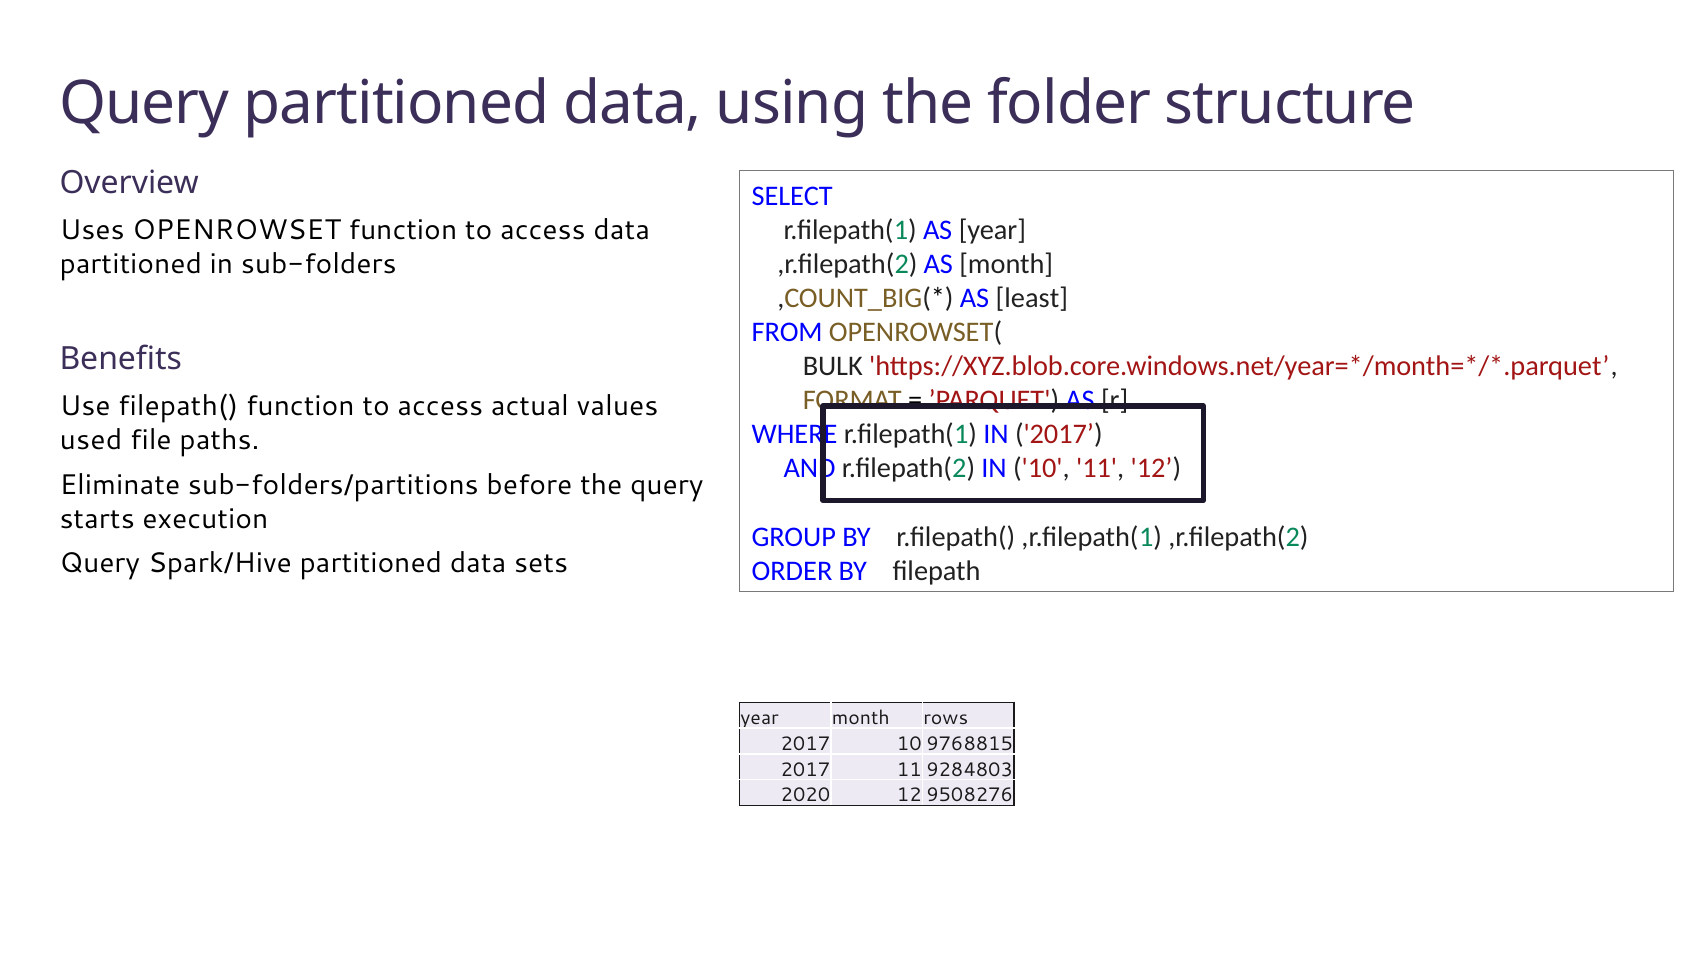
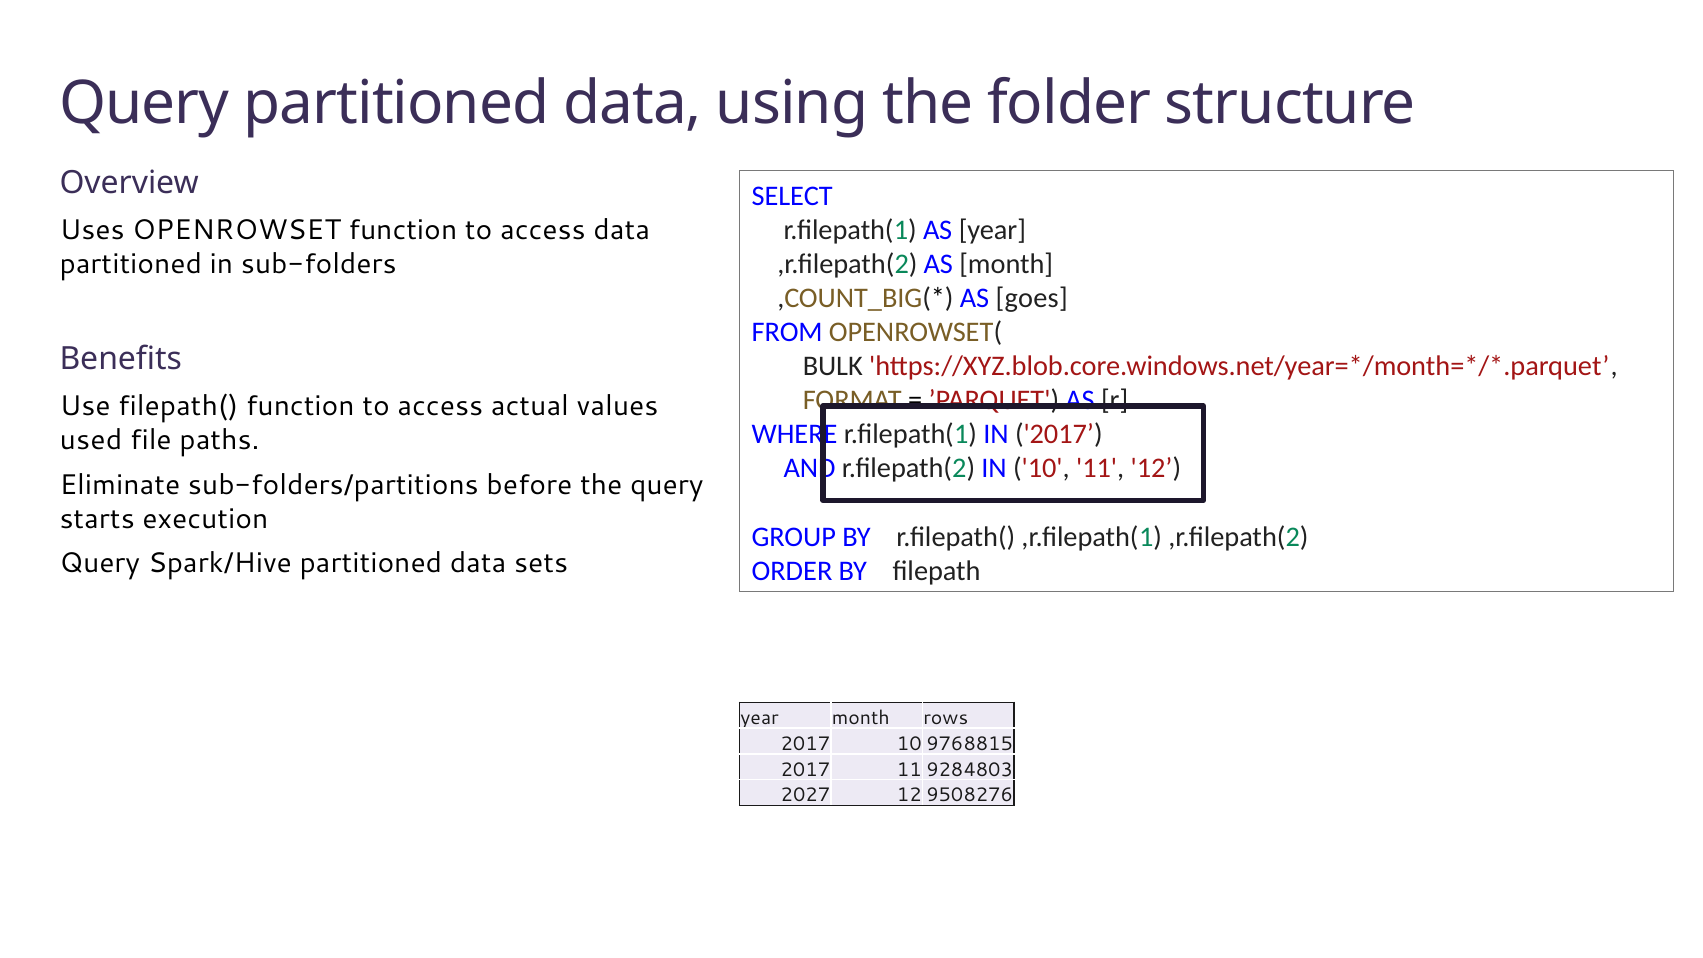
least: least -> goes (1032, 298)
2020: 2020 -> 2027 (805, 795)
